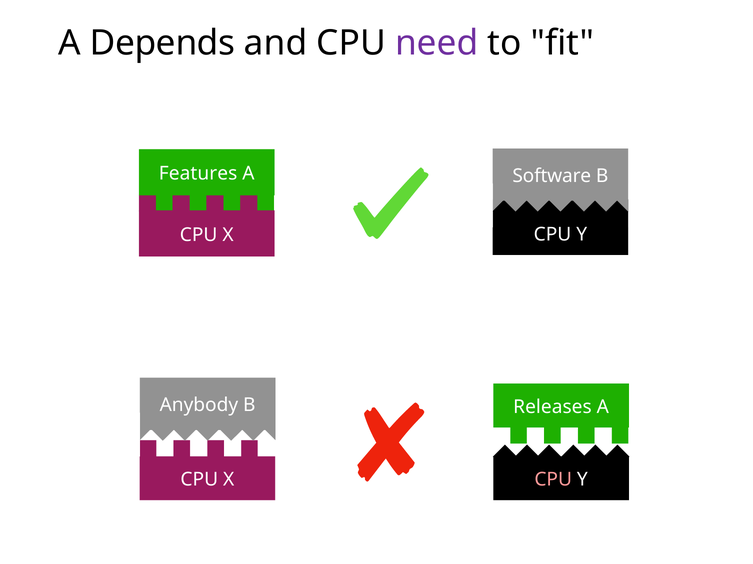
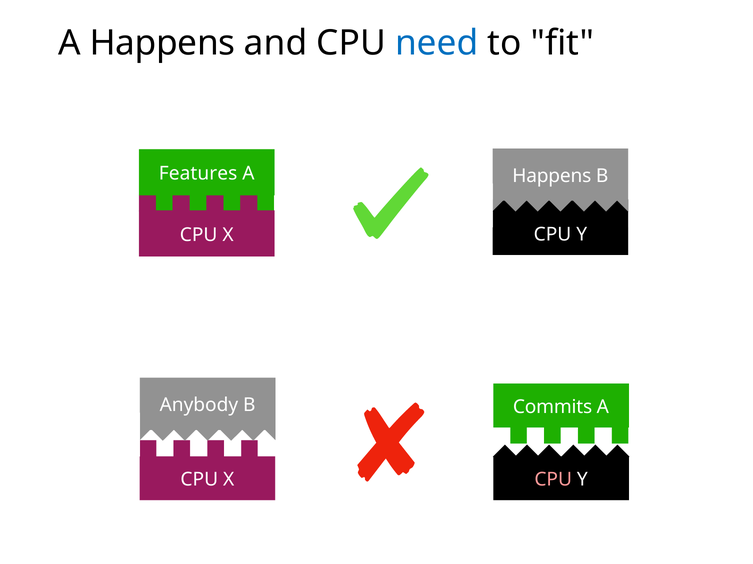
A Depends: Depends -> Happens (162, 43)
need colour: purple -> blue (437, 43)
Software: Software -> Happens (552, 176)
Releases: Releases -> Commits (553, 407)
